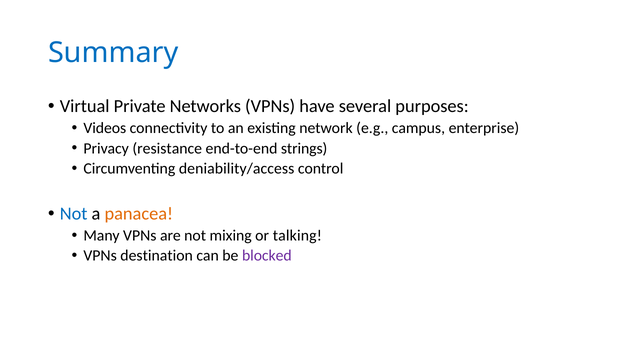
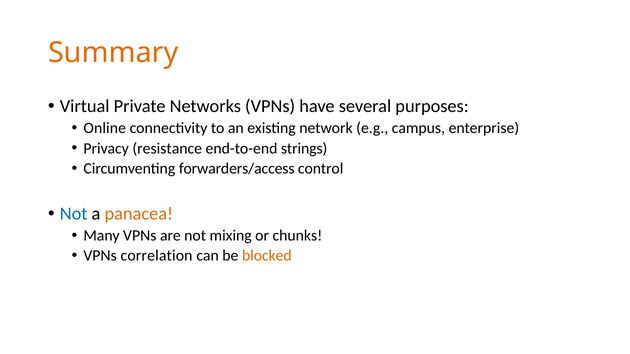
Summary colour: blue -> orange (113, 53)
Videos: Videos -> Online (105, 128)
deniability/access: deniability/access -> forwarders/access (237, 169)
talking: talking -> chunks (297, 236)
destination: destination -> correlation (157, 256)
blocked colour: purple -> orange (267, 256)
